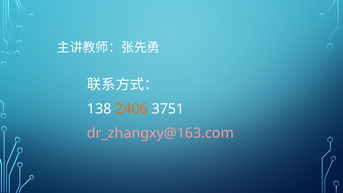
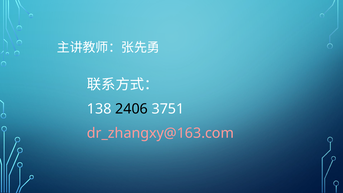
2406 colour: orange -> black (132, 109)
